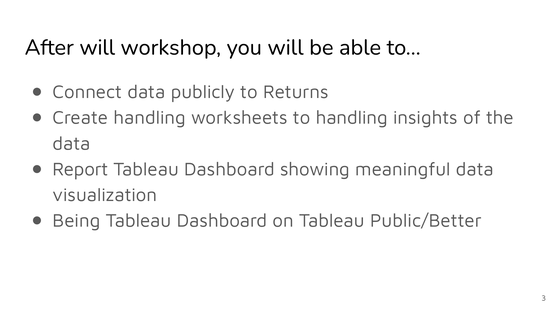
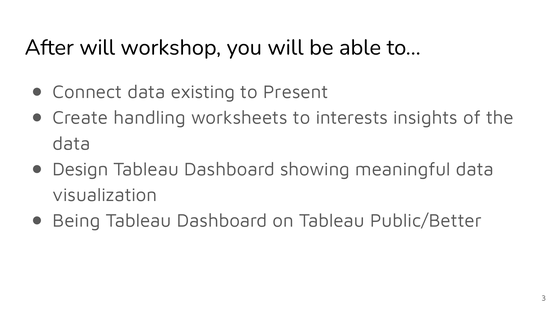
publicly: publicly -> existing (203, 92)
Returns: Returns -> Present (296, 92)
to handling: handling -> interests (352, 118)
Report: Report -> Design (80, 169)
